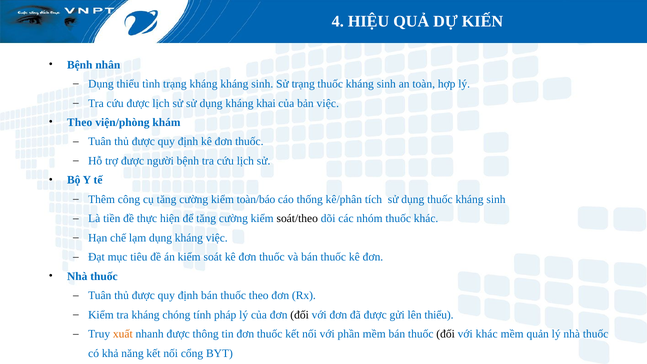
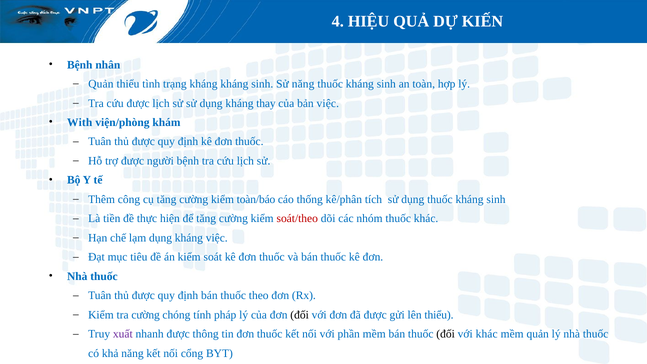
Dụng: Dụng -> Quản (101, 84)
Sử trạng: trạng -> năng (303, 84)
khai: khai -> thay (266, 103)
Theo: Theo -> With (80, 122)
soát/theo colour: black -> red (297, 219)
tra kháng: kháng -> cường (146, 315)
xuất colour: orange -> purple (123, 334)
